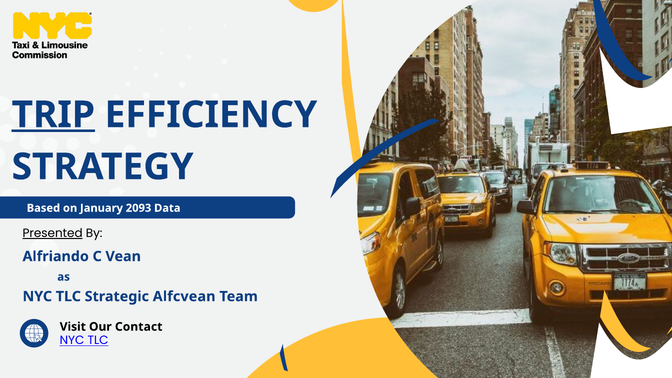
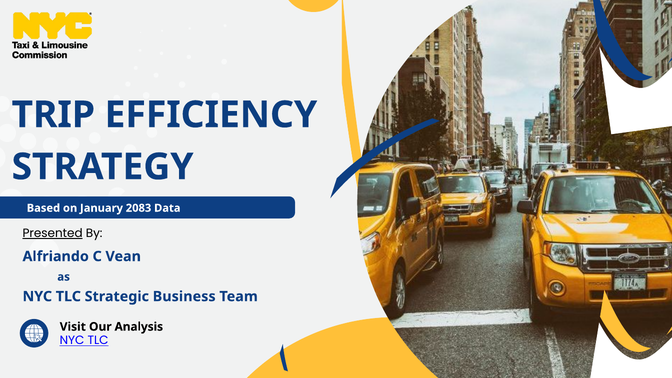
TRIP underline: present -> none (53, 115)
2093: 2093 -> 2083 (139, 208)
Alfcvean: Alfcvean -> Business (184, 296)
Contact: Contact -> Analysis (139, 327)
